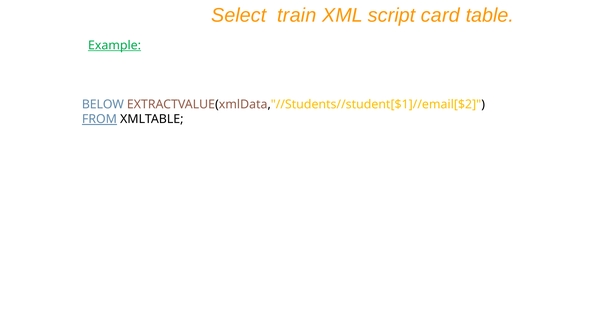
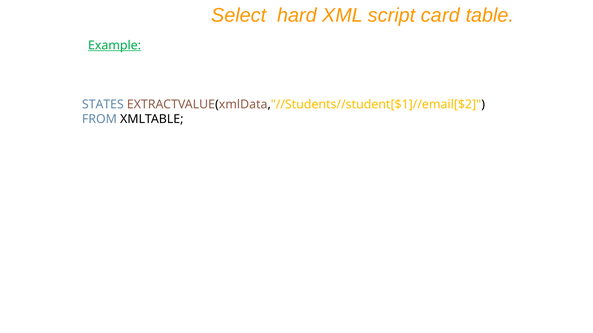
train: train -> hard (297, 15)
BELOW: BELOW -> STATES (103, 105)
FROM underline: present -> none (99, 119)
